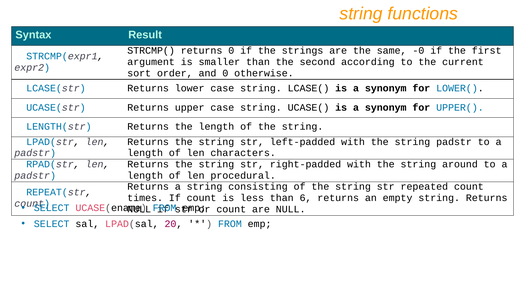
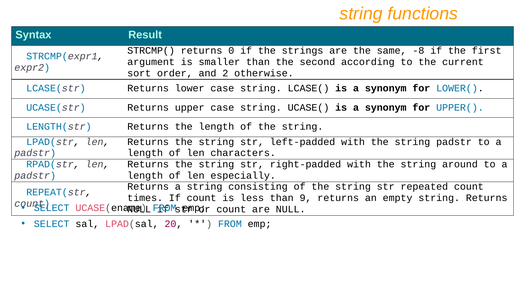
-0: -0 -> -8 (418, 51)
and 0: 0 -> 2 (225, 73)
procedural: procedural -> especially (243, 175)
6: 6 -> 9 (306, 198)
